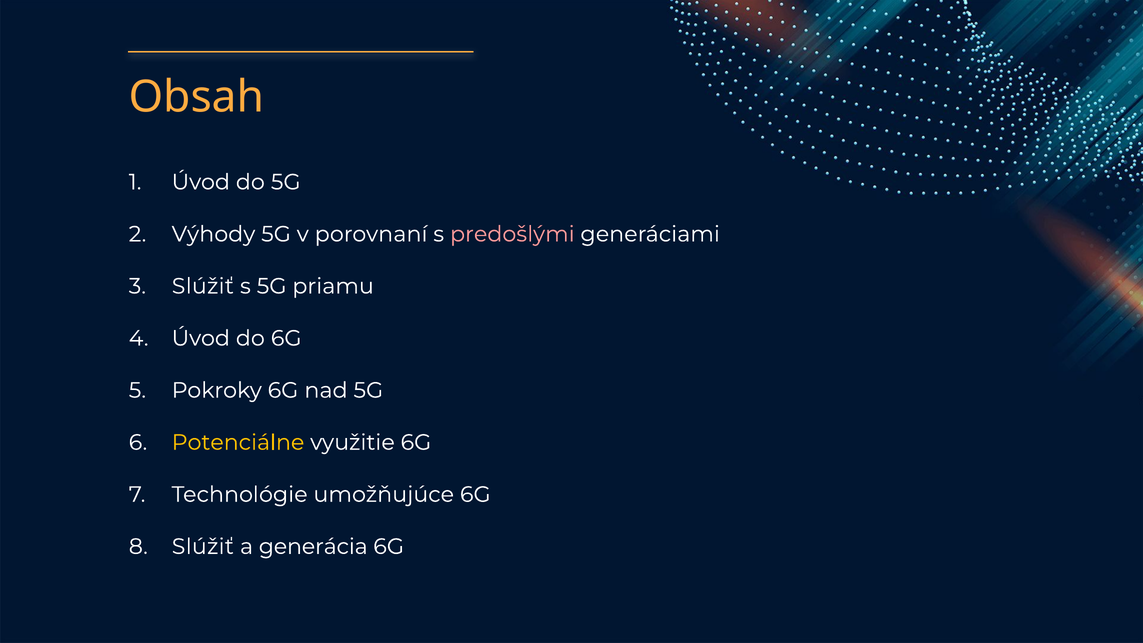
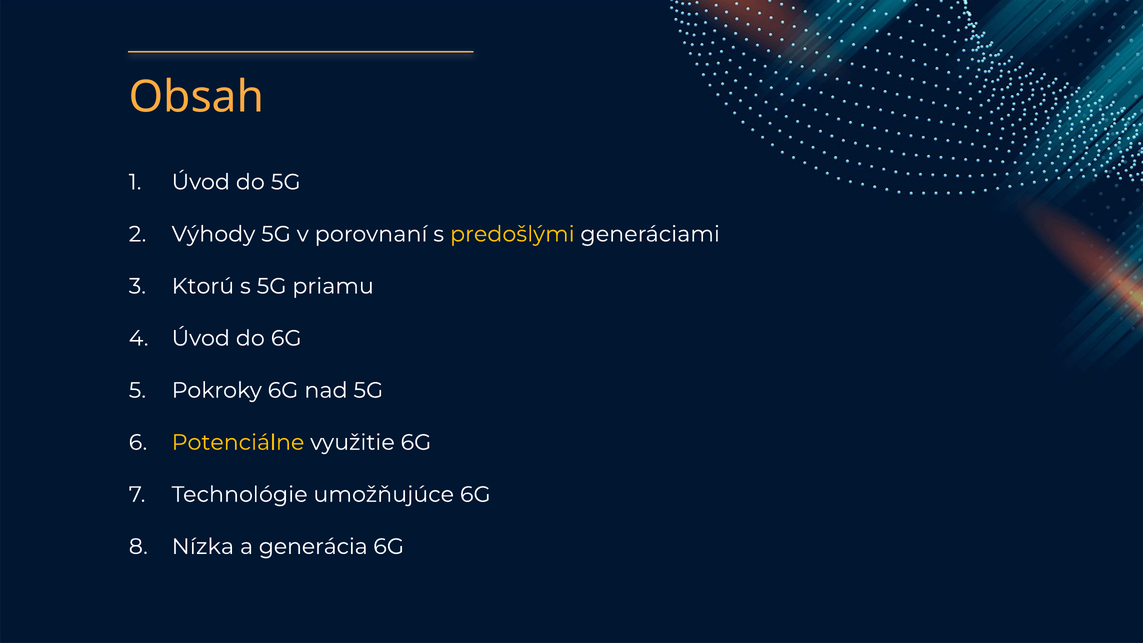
predošlými colour: pink -> yellow (512, 234)
Slúžiť: Slúžiť -> Ktorú (203, 286)
Slúžiť: Slúžiť -> Nízka (203, 547)
